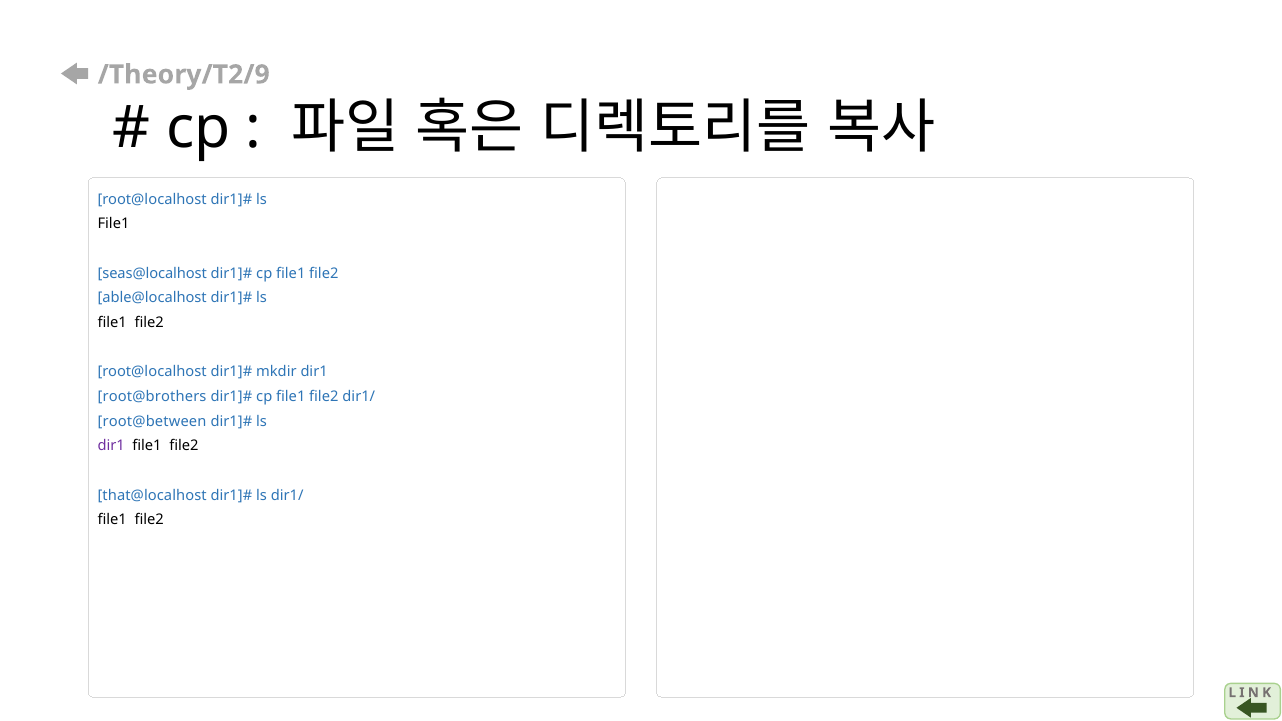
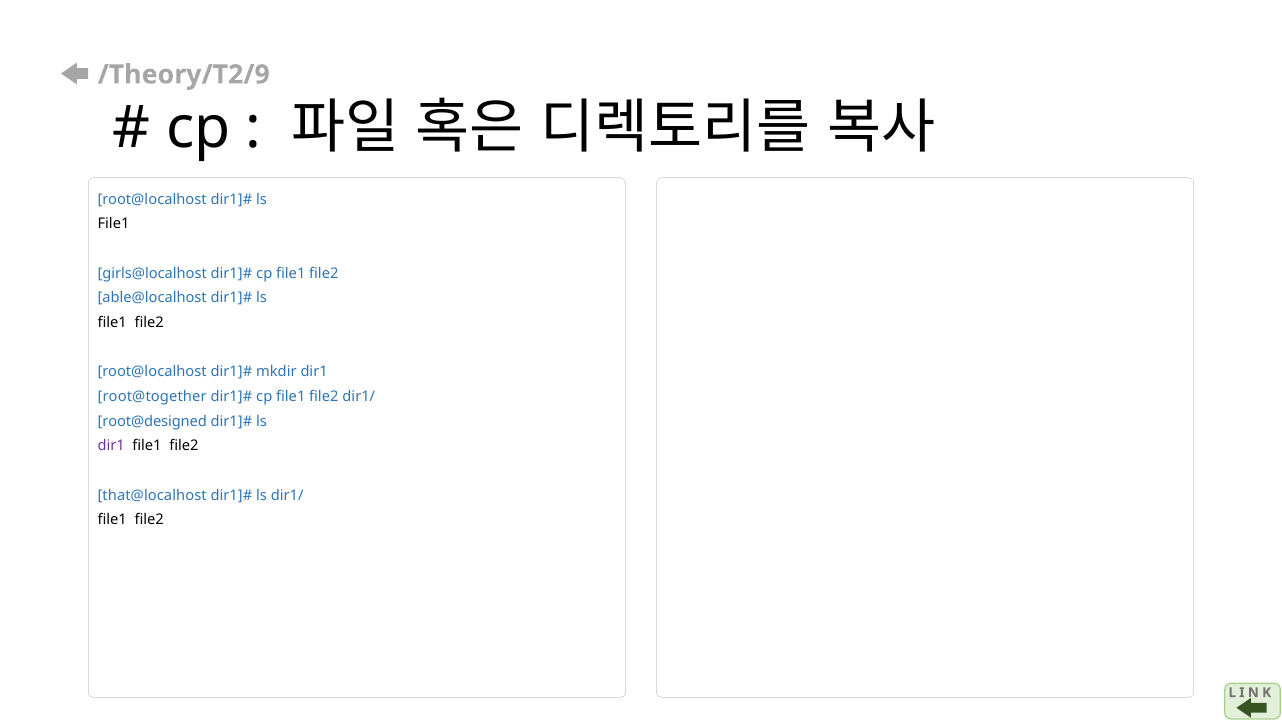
seas@localhost: seas@localhost -> girls@localhost (152, 273)
root@brothers: root@brothers -> root@together (152, 397)
root@between: root@between -> root@designed (152, 421)
